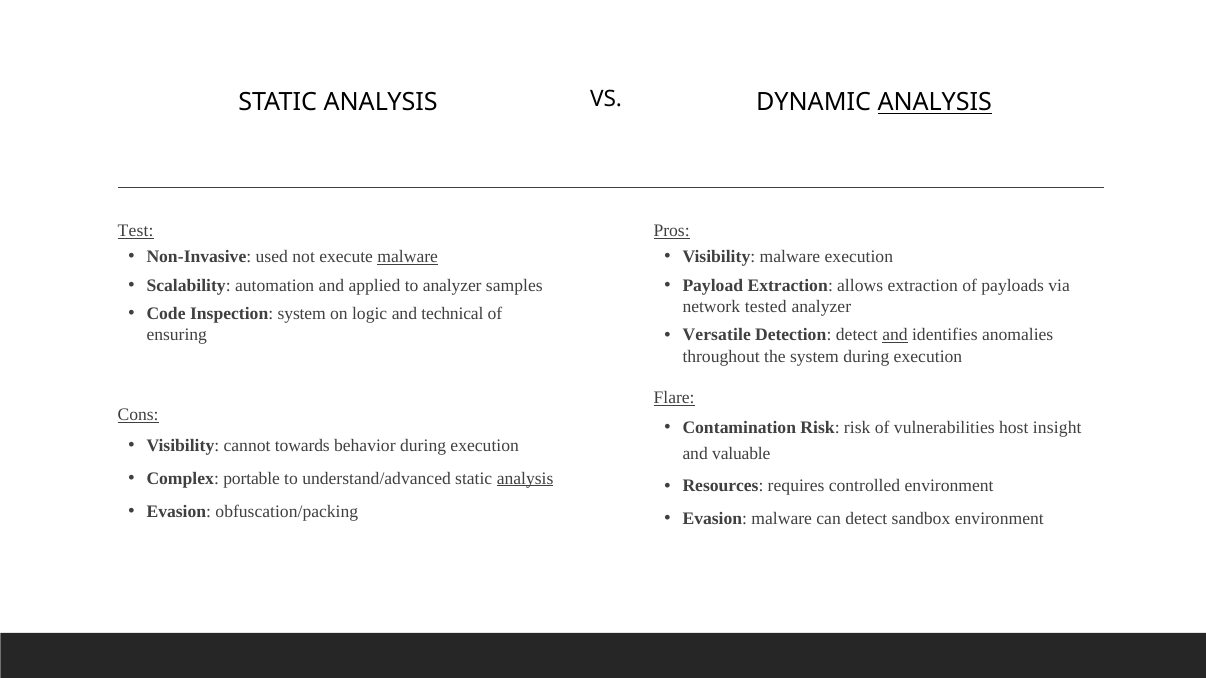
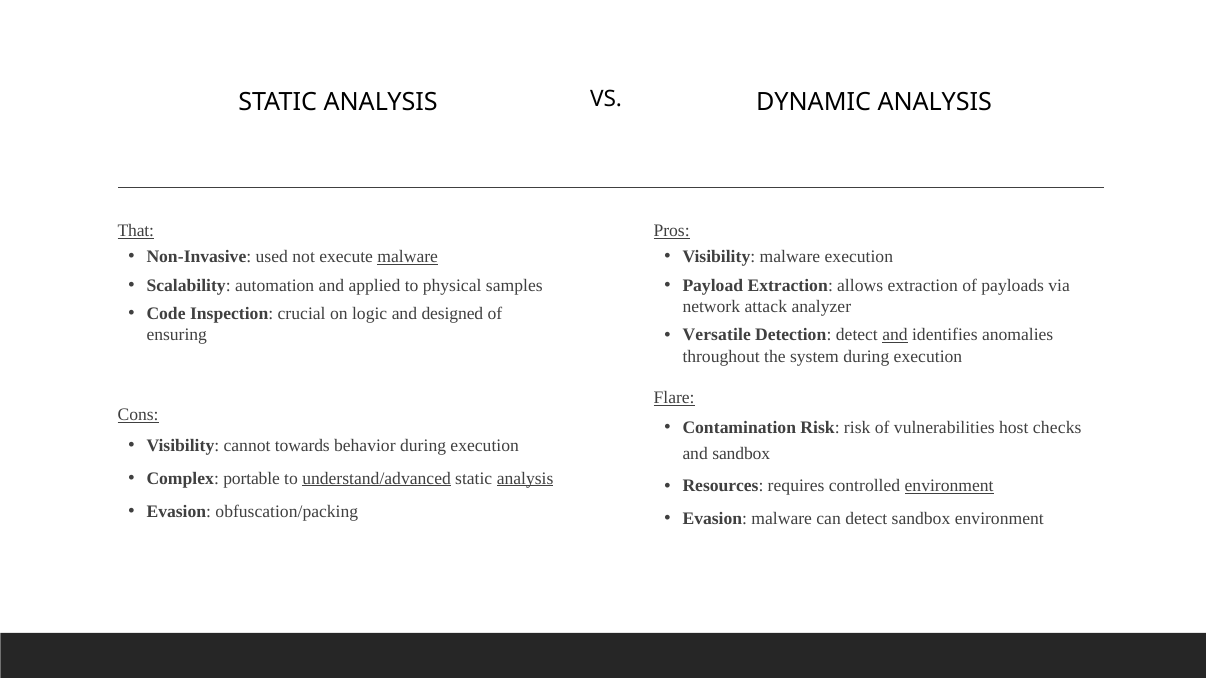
ANALYSIS underline: present -> none (935, 103)
Test: Test -> That (136, 231)
to analyzer: analyzer -> physical (452, 286)
tested: tested -> attack (766, 307)
Inspection system: system -> crucial (302, 314)
technical: technical -> designed (452, 314)
insight: insight -> checks (1057, 428)
and valuable: valuable -> sandbox (741, 454)
understand/advanced underline: none -> present (377, 479)
environment underline: none -> present (949, 486)
